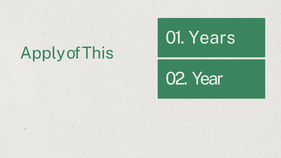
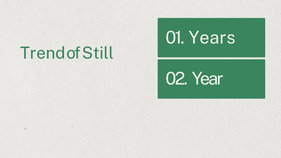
Apply: Apply -> Trend (43, 53)
This: This -> Still (98, 53)
